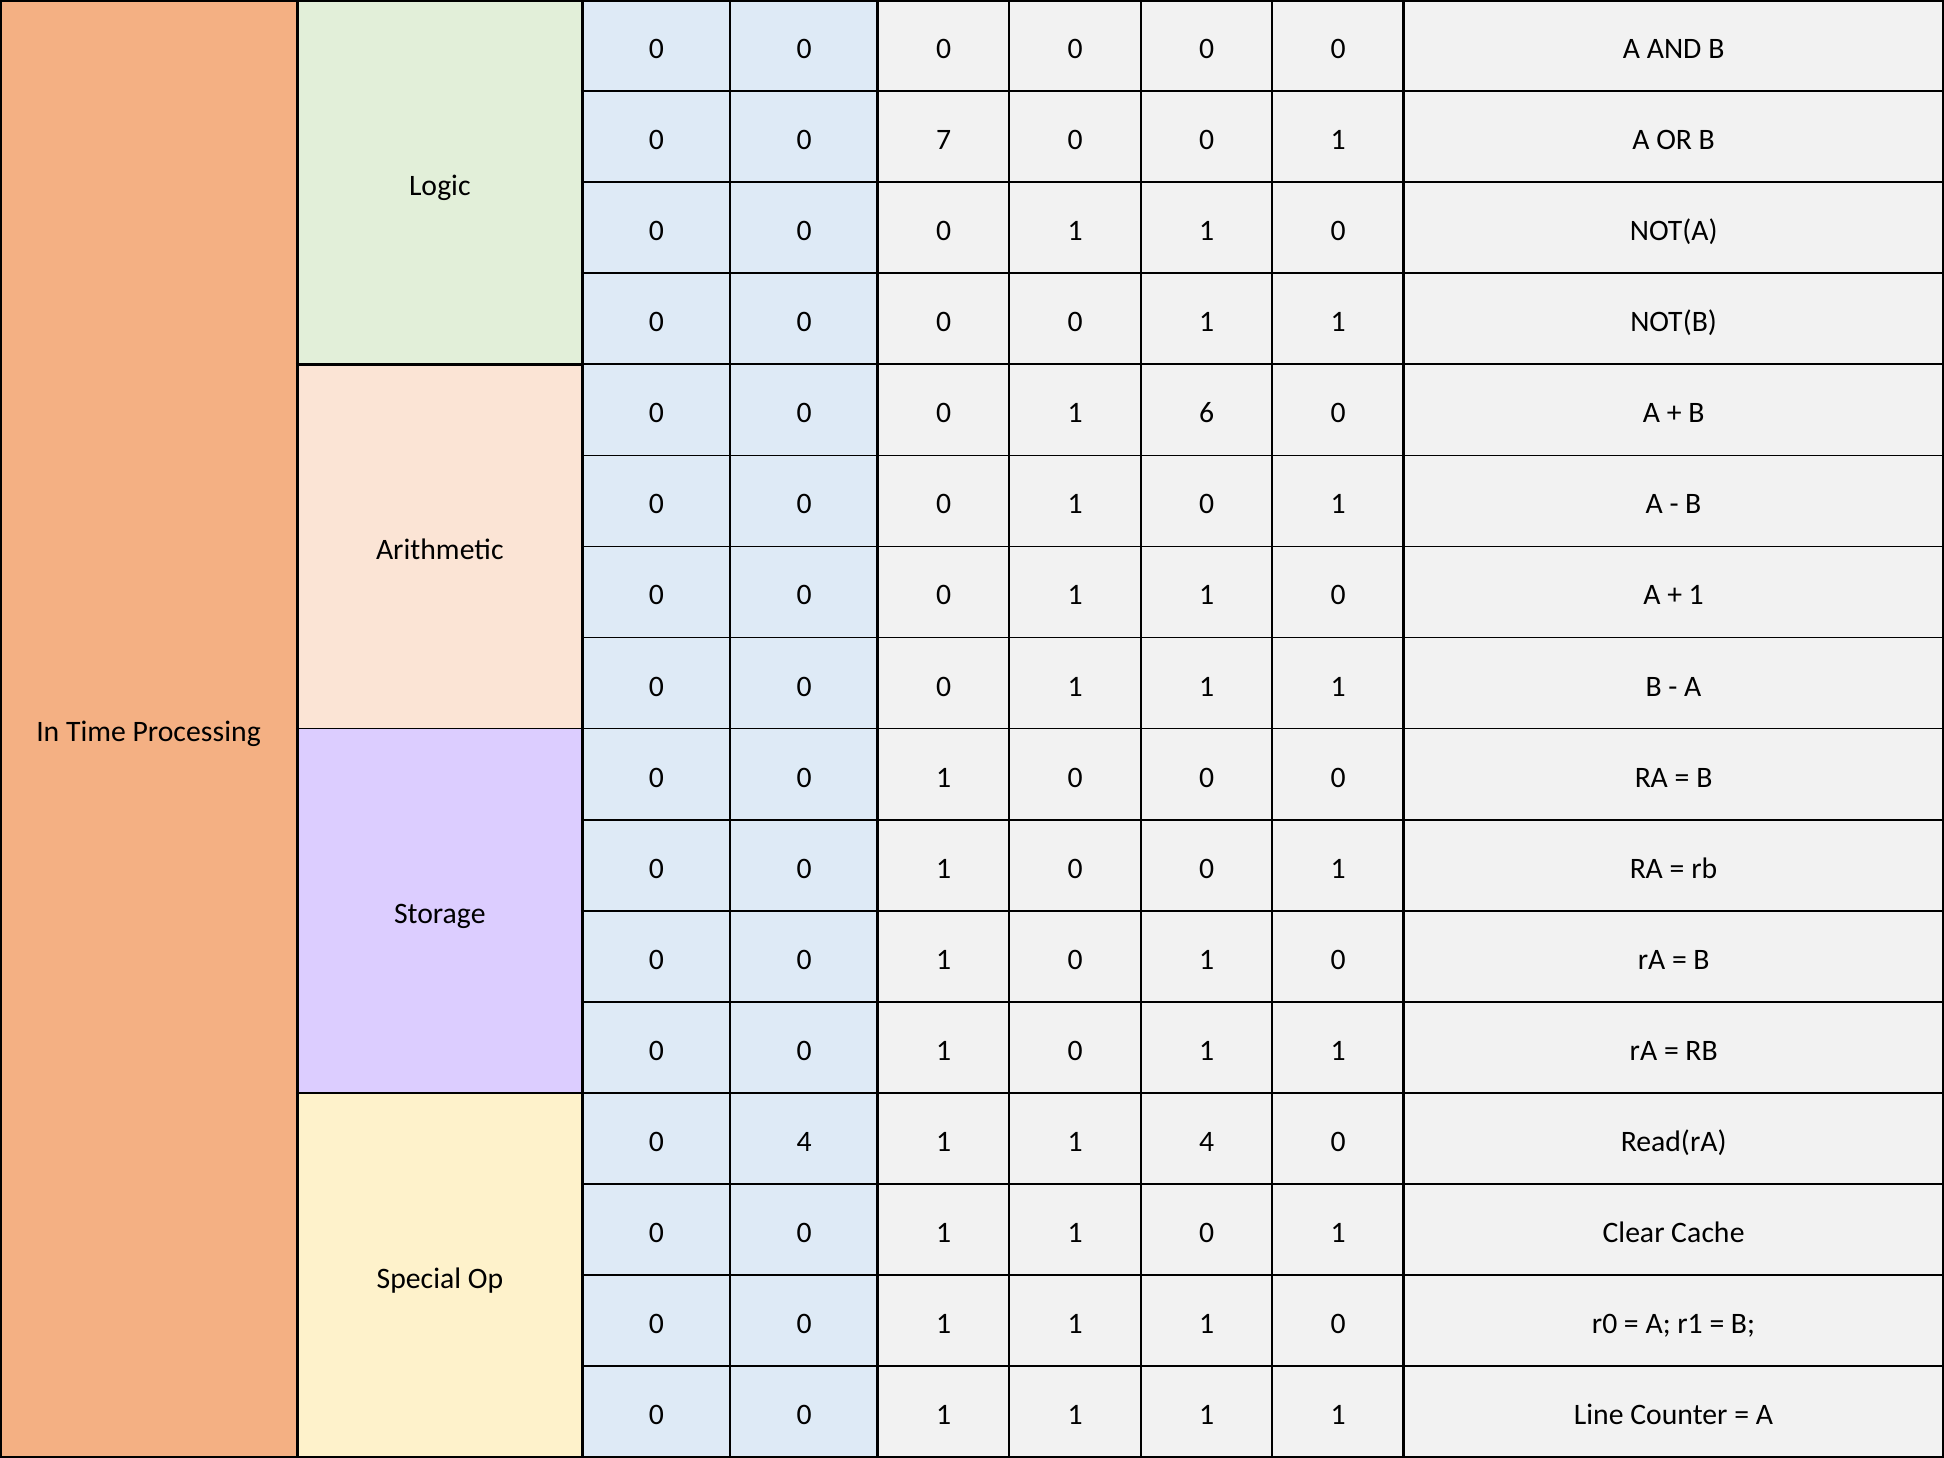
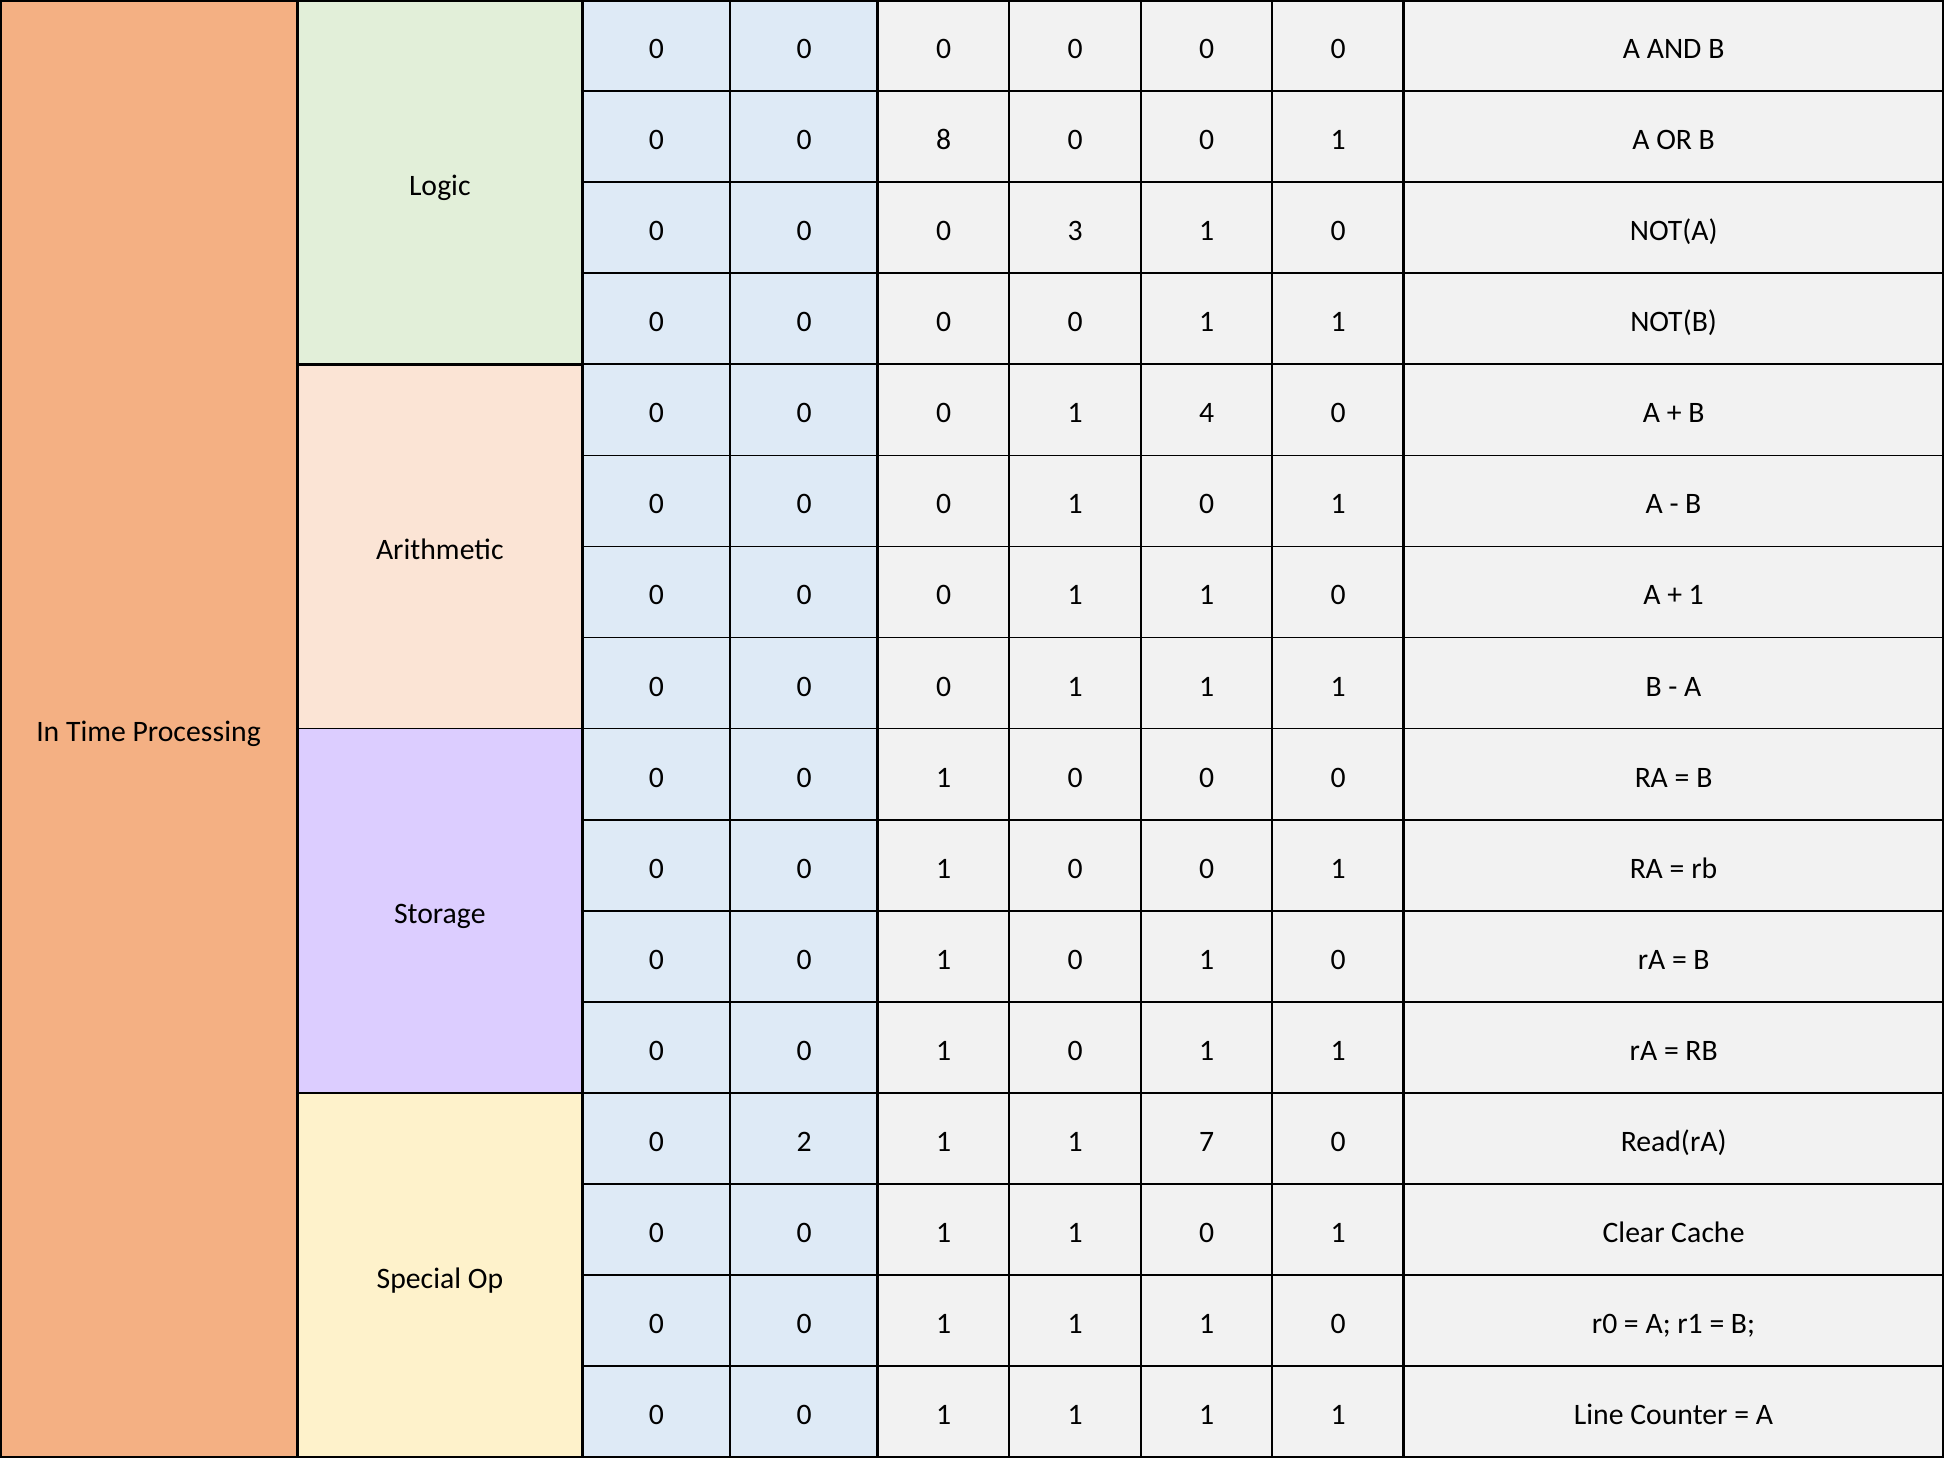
7: 7 -> 8 (944, 140)
1: 1 -> 3 (1075, 231)
6: 6 -> 4 (1207, 413)
0 4: 4 -> 2 (804, 1142)
1 4: 4 -> 7 (1207, 1142)
